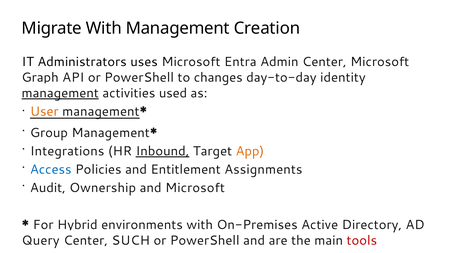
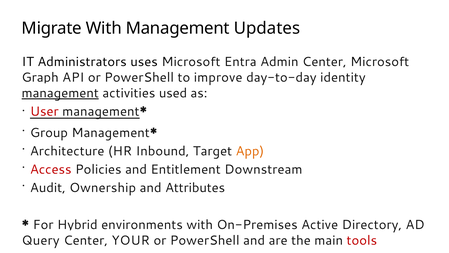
Creation: Creation -> Updates (267, 28)
changes: changes -> improve (218, 77)
User colour: orange -> red (44, 111)
Integrations: Integrations -> Architecture (67, 151)
Inbound underline: present -> none (163, 151)
Access colour: blue -> red (51, 169)
Assignments: Assignments -> Downstream (263, 169)
and Microsoft: Microsoft -> Attributes (195, 188)
SUCH: SUCH -> YOUR (131, 240)
